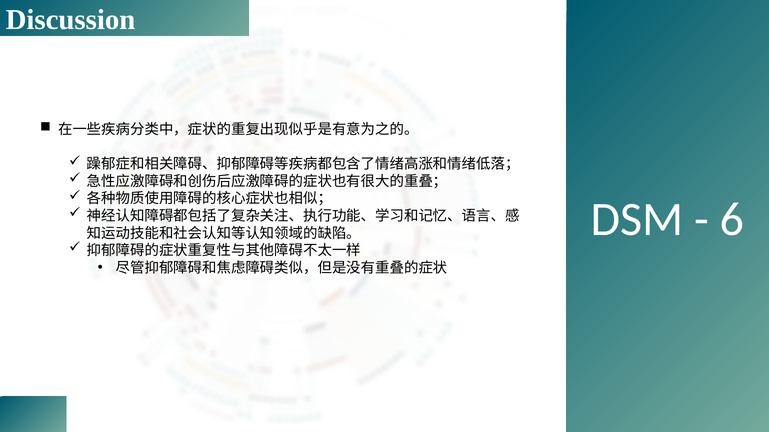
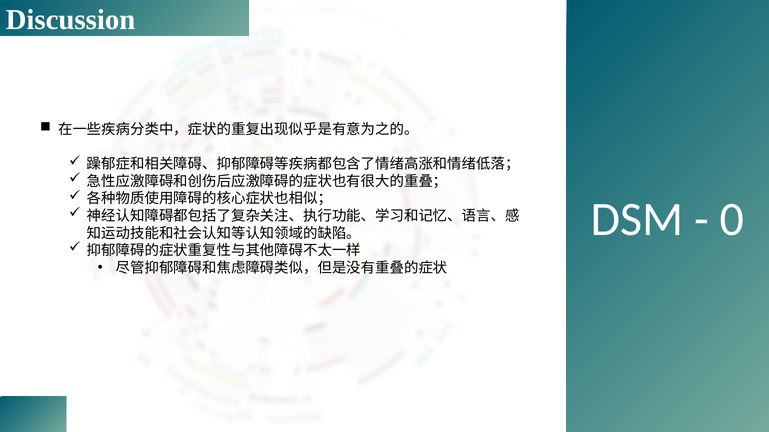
6: 6 -> 0 (732, 220)
